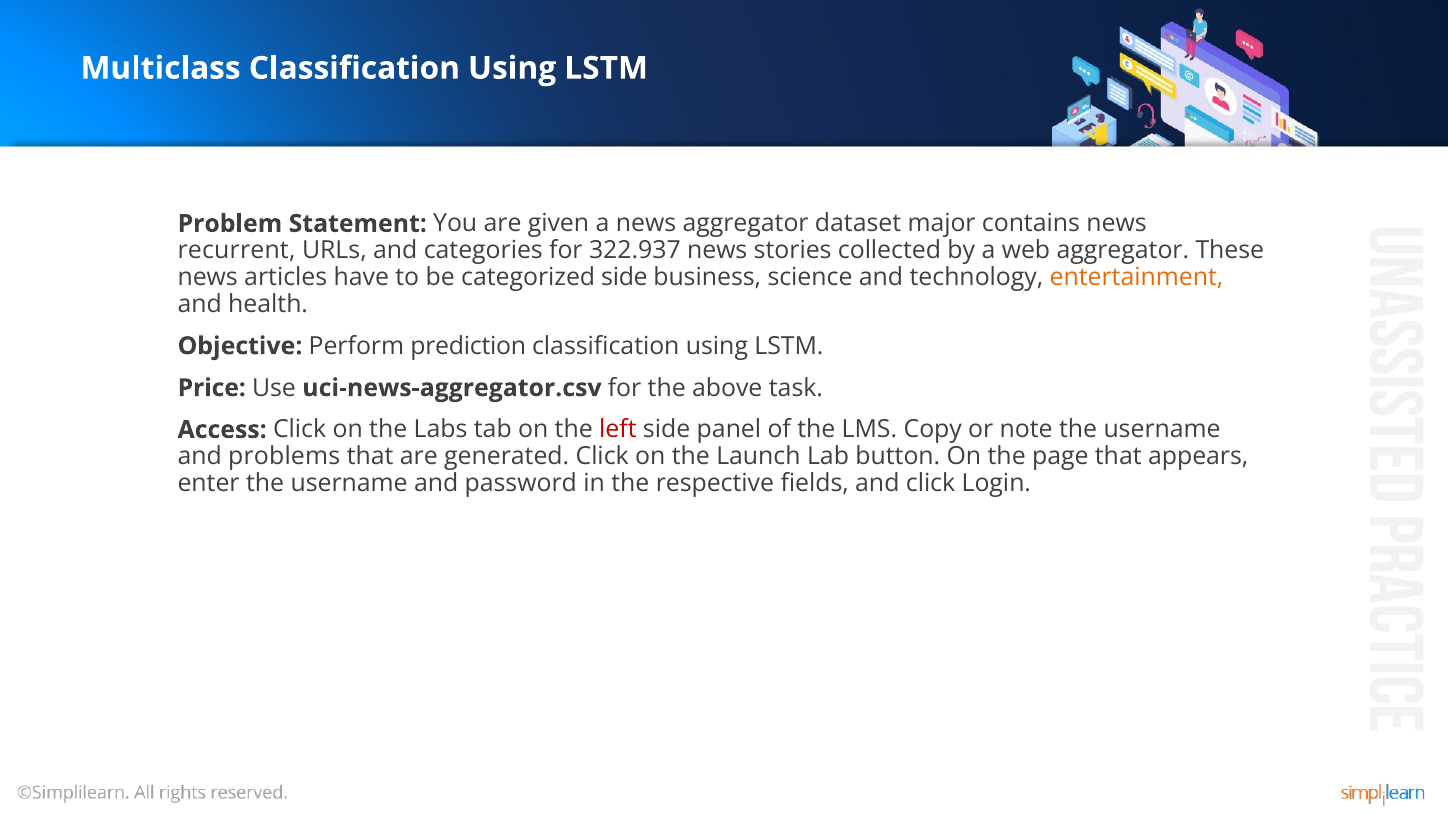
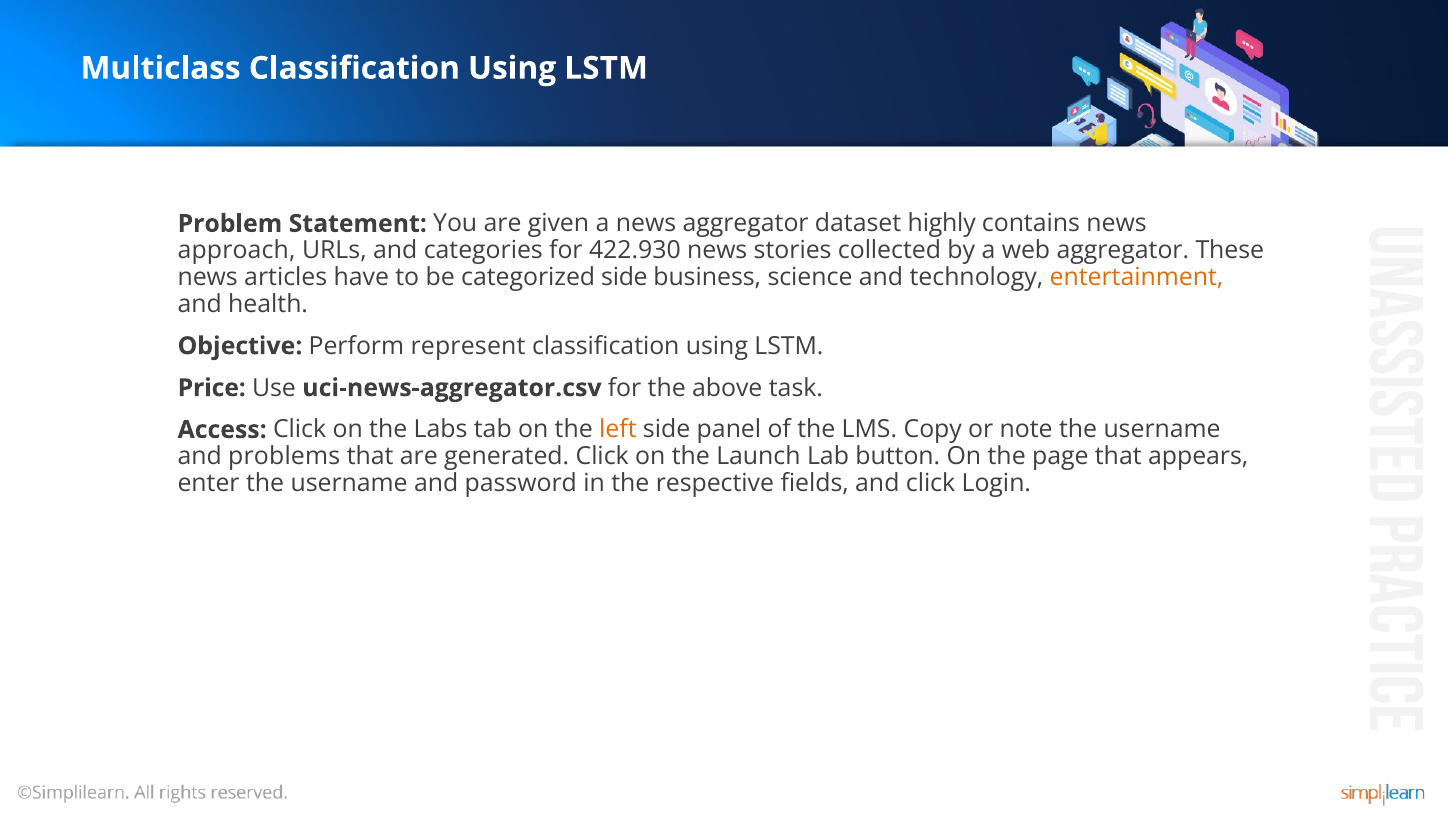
major: major -> highly (942, 224)
recurrent: recurrent -> approach (237, 251)
322.937: 322.937 -> 422.930 (635, 251)
prediction: prediction -> represent (468, 346)
left colour: red -> orange (618, 430)
